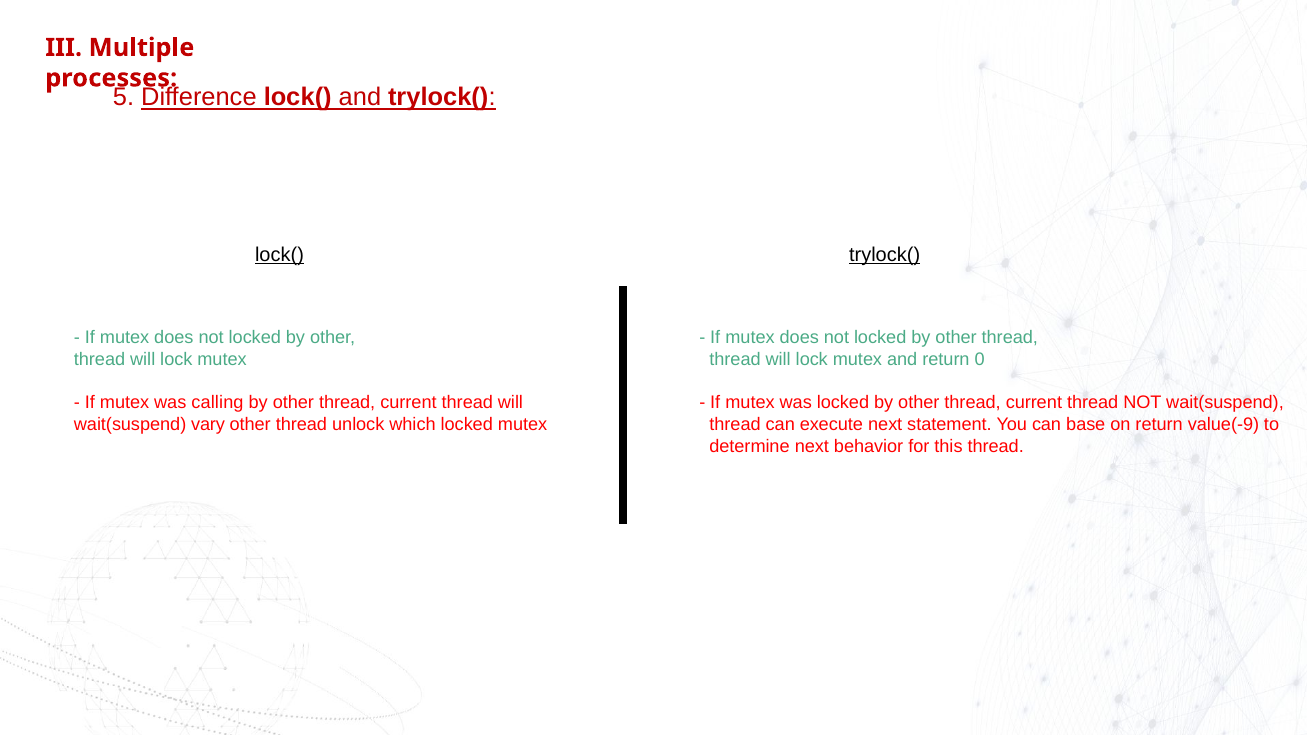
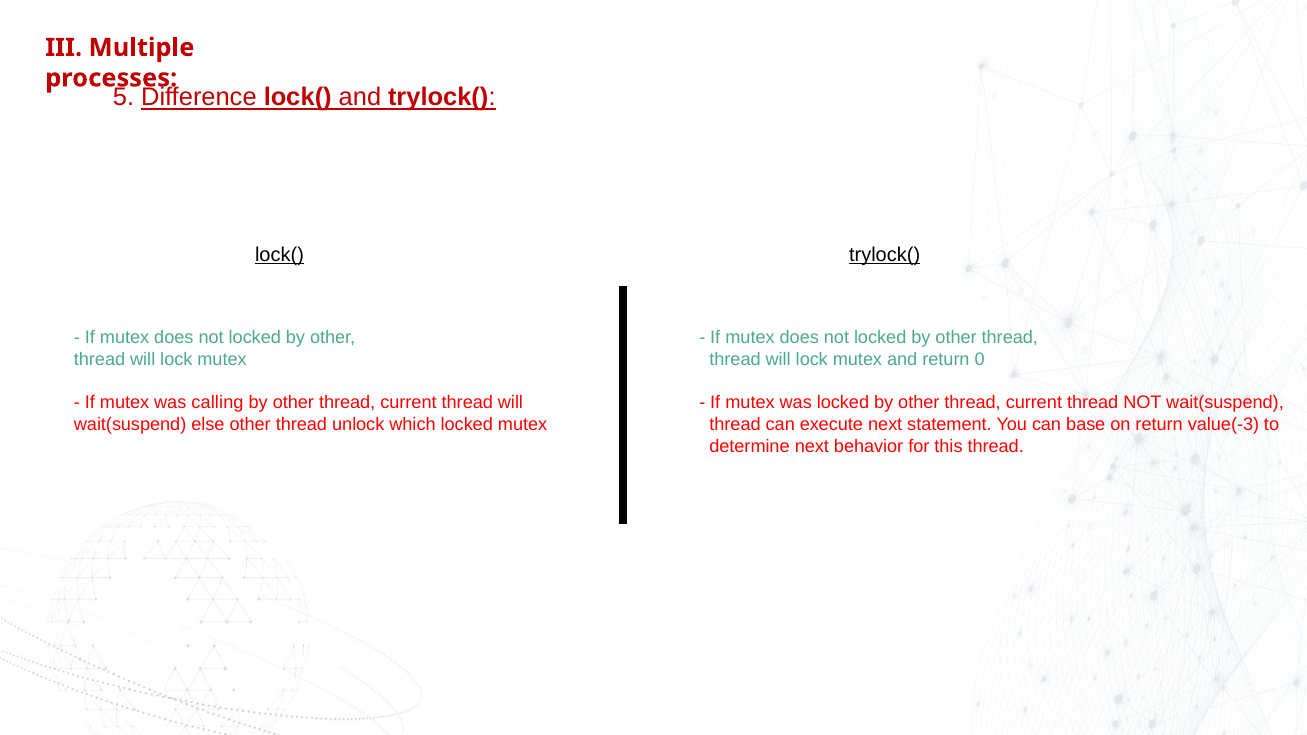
vary: vary -> else (208, 425)
value(-9: value(-9 -> value(-3 (1223, 425)
